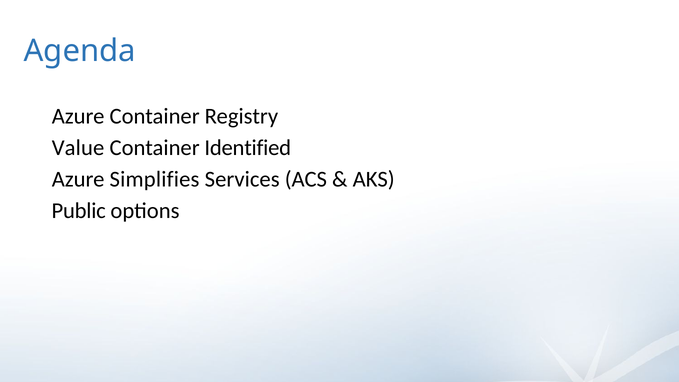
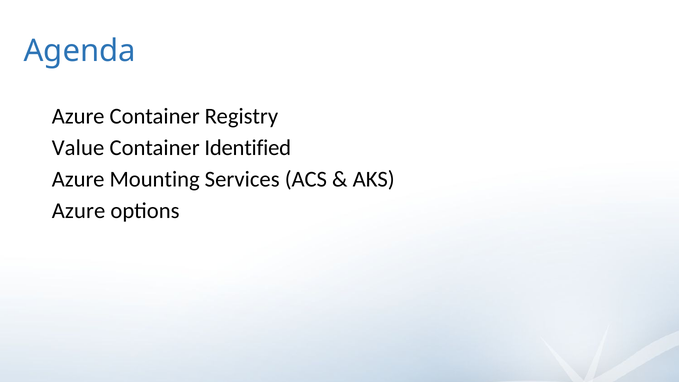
Simplifies: Simplifies -> Mounting (155, 179)
Public: Public -> Azure (79, 211)
